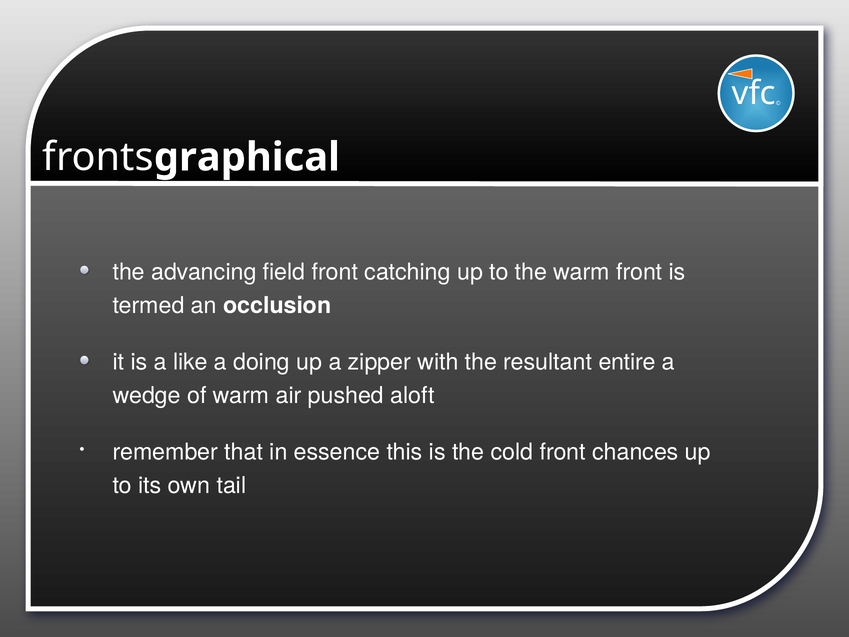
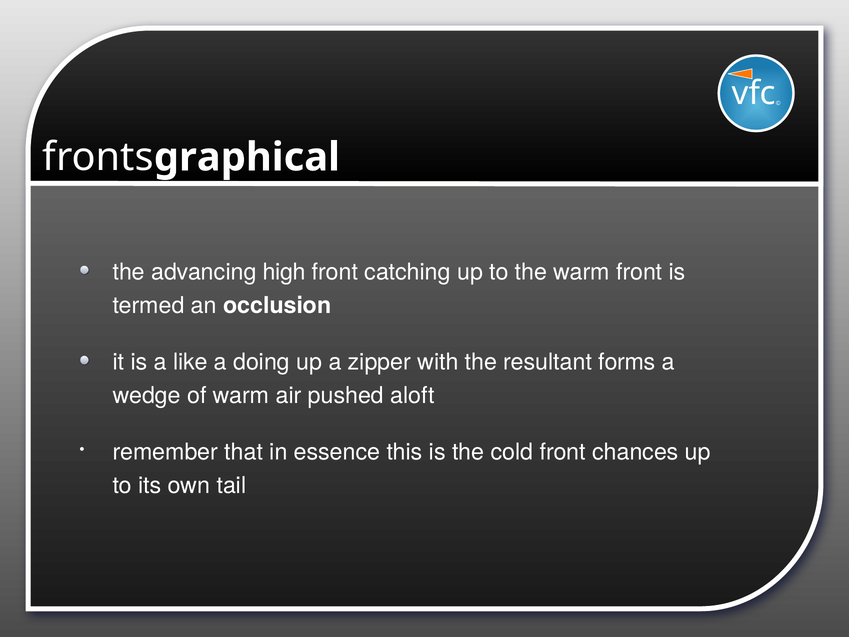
field: field -> high (284, 272)
entire: entire -> forms (627, 362)
